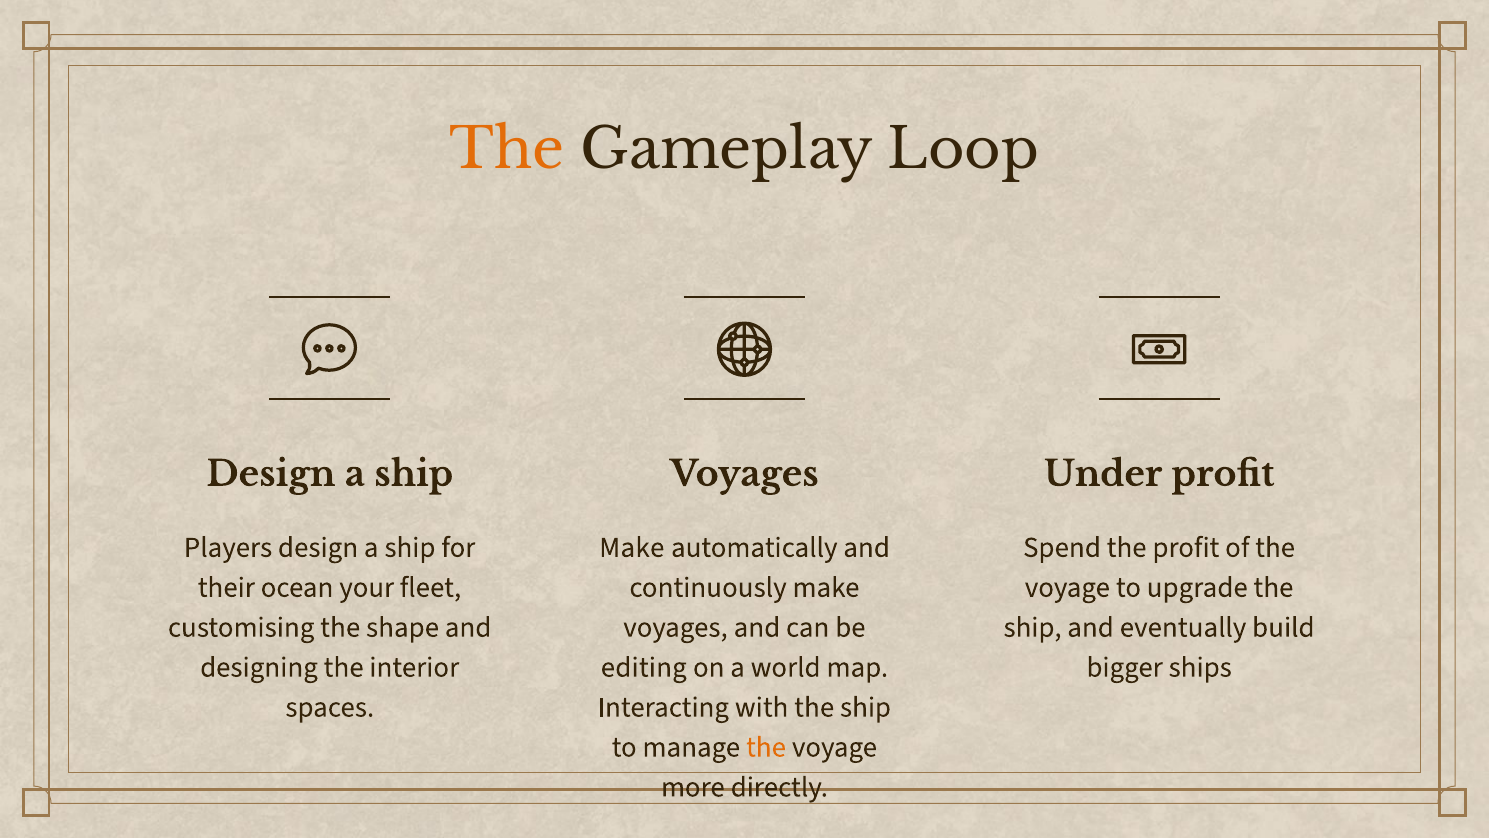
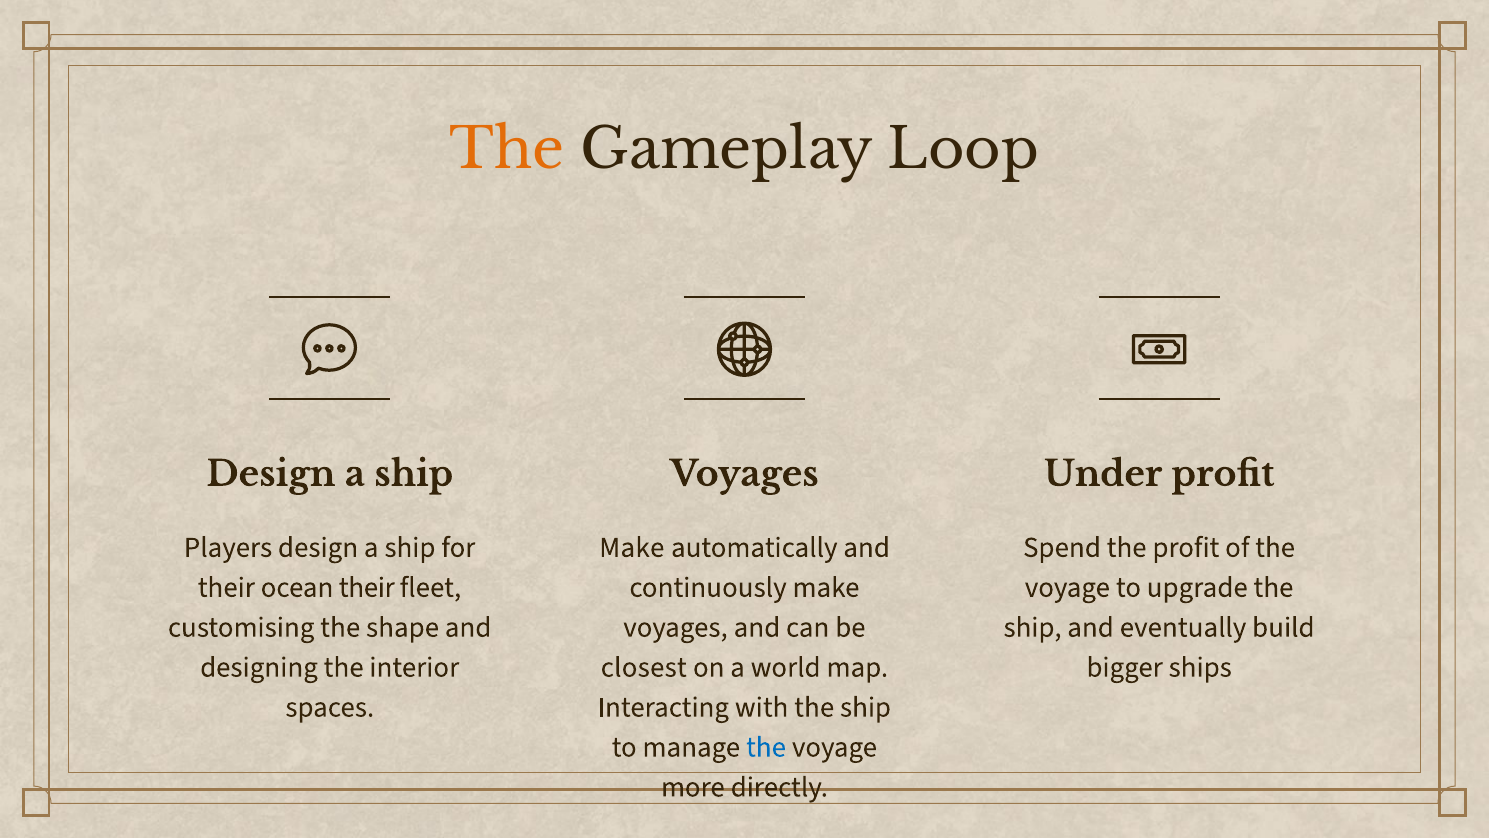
ocean your: your -> their (367, 587)
editing: editing -> closest (644, 667)
the colour: orange -> blue (766, 747)
